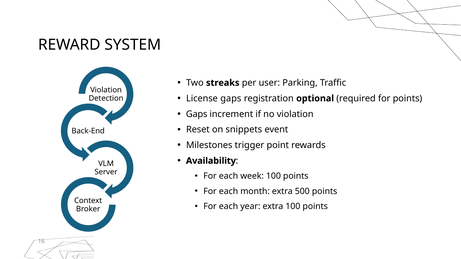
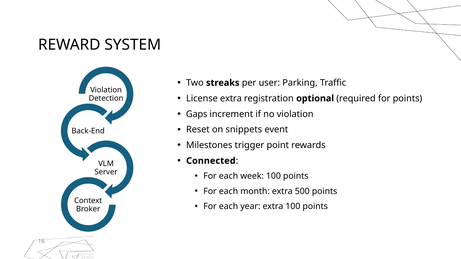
License gaps: gaps -> extra (231, 99)
Availability: Availability -> Connected (211, 161)
